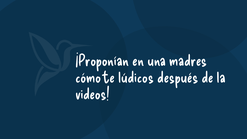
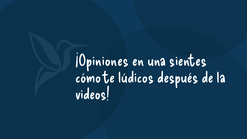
¡Proponían: ¡Proponían -> ¡Opiniones (102, 61)
madres: madres -> sientes (188, 61)
